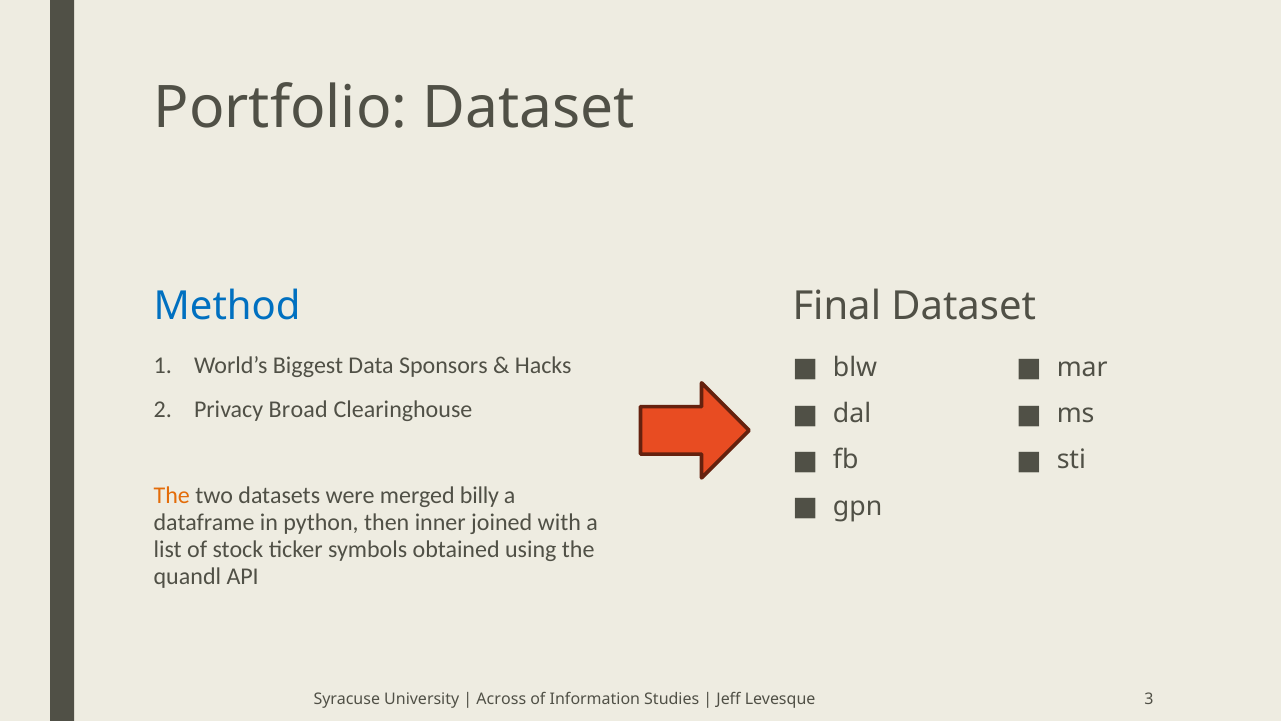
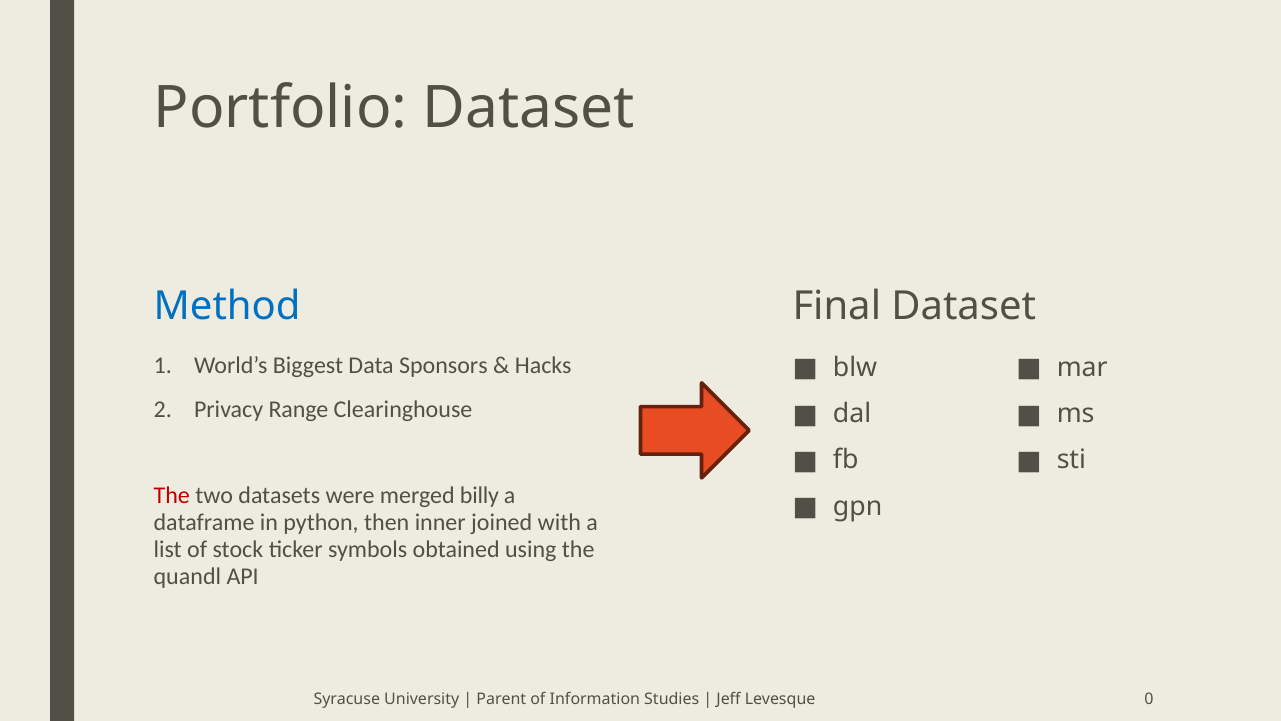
Broad: Broad -> Range (298, 409)
The colour: orange -> red (172, 495)
Across: Across -> Parent (501, 699)
3: 3 -> 0 (1149, 699)
